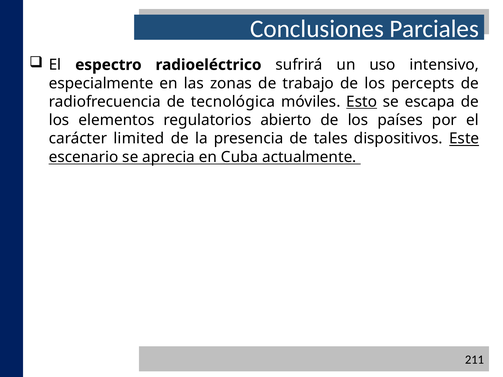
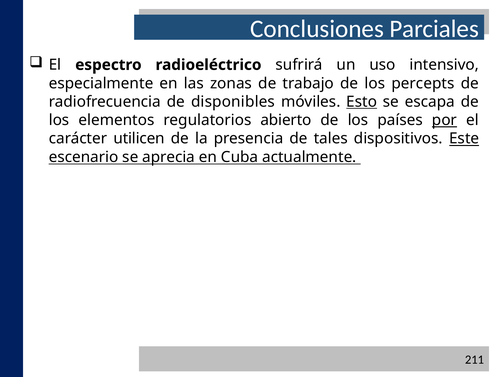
tecnológica: tecnológica -> disponibles (233, 102)
por underline: none -> present (444, 120)
limited: limited -> utilicen (139, 139)
